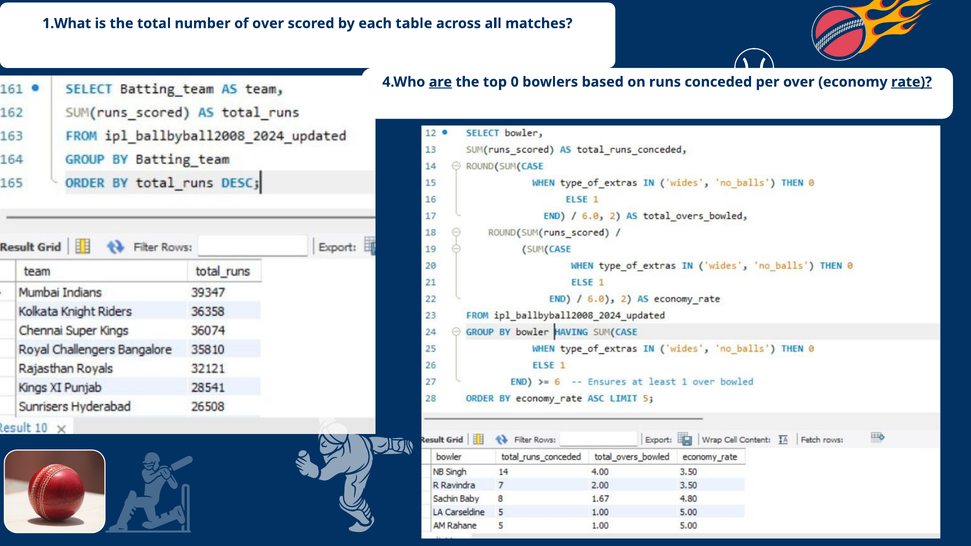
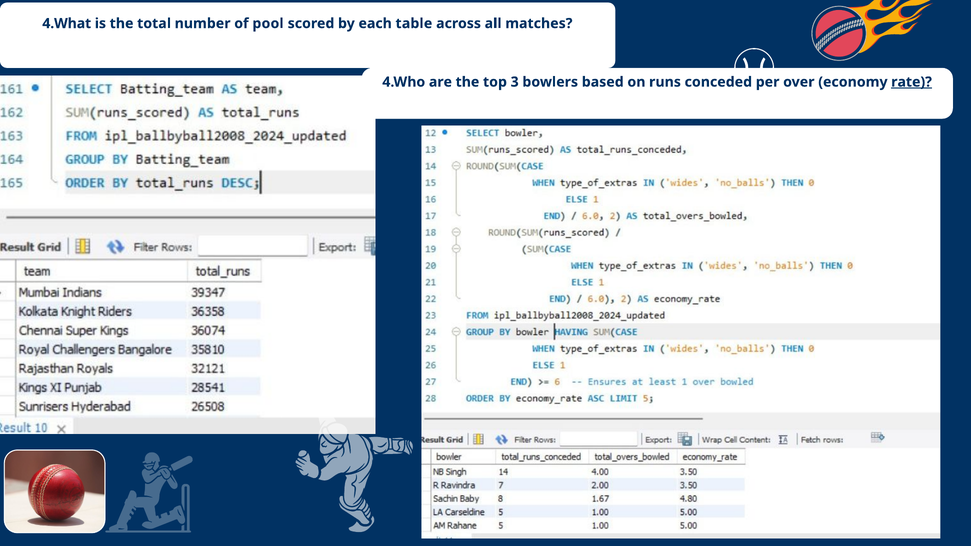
1.What: 1.What -> 4.What (67, 23)
of over: over -> pool (268, 23)
are underline: present -> none (440, 82)
0: 0 -> 3 (515, 82)
